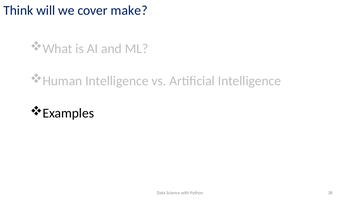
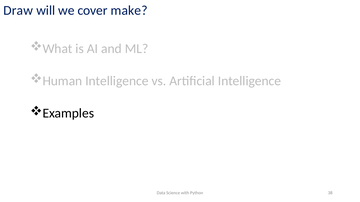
Think: Think -> Draw (18, 10)
